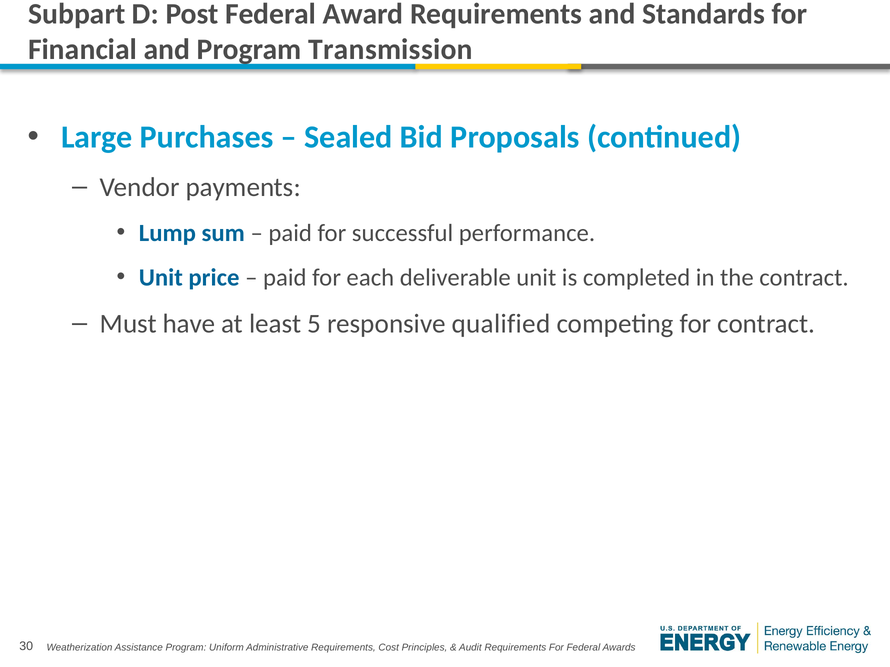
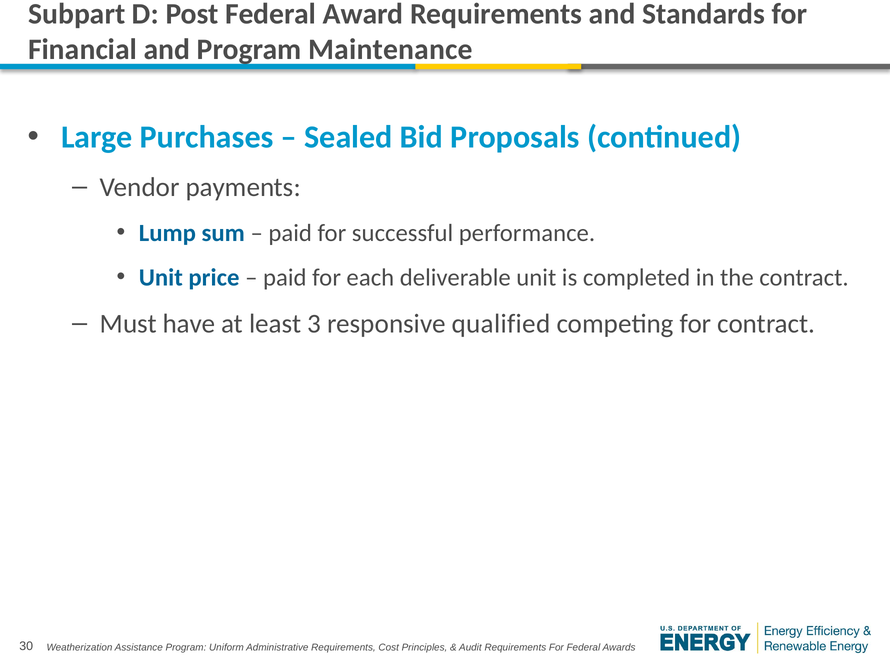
Transmission: Transmission -> Maintenance (391, 50)
5: 5 -> 3 (314, 324)
